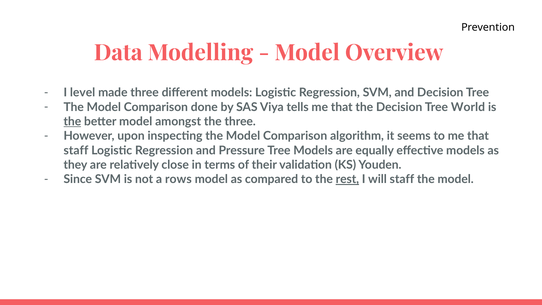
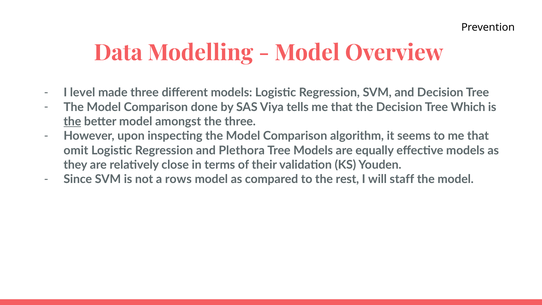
World: World -> Which (468, 107)
staff: staff -> omit (76, 150)
Pressure: Pressure -> Plethora (242, 150)
rest underline: present -> none (347, 179)
